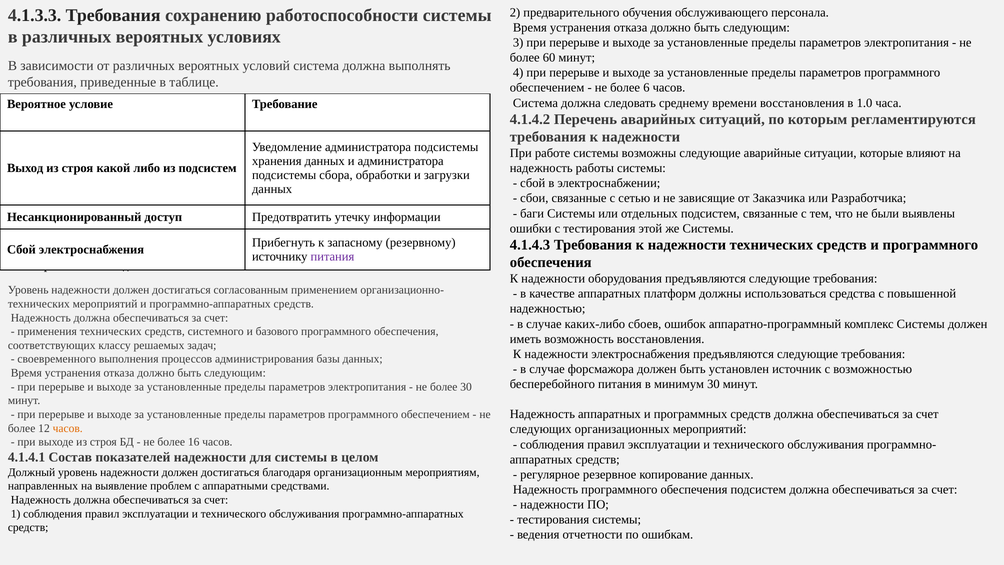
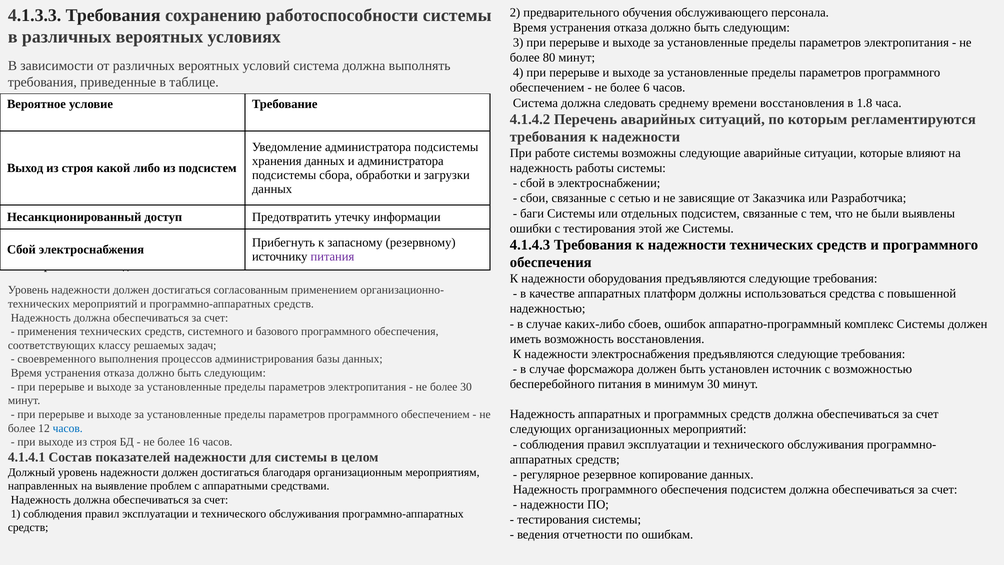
60: 60 -> 80 (549, 58)
1.0: 1.0 -> 1.8 (864, 103)
часов colour: orange -> blue (68, 428)
